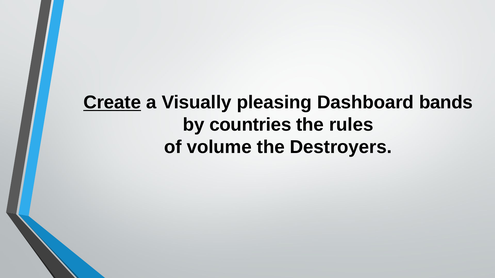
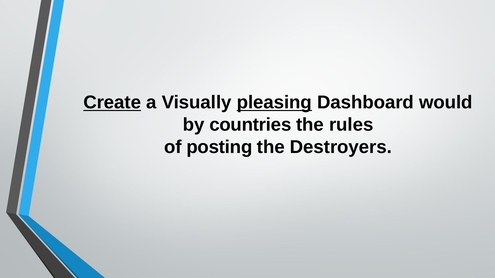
pleasing underline: none -> present (274, 103)
bands: bands -> would (446, 103)
volume: volume -> posting (219, 147)
